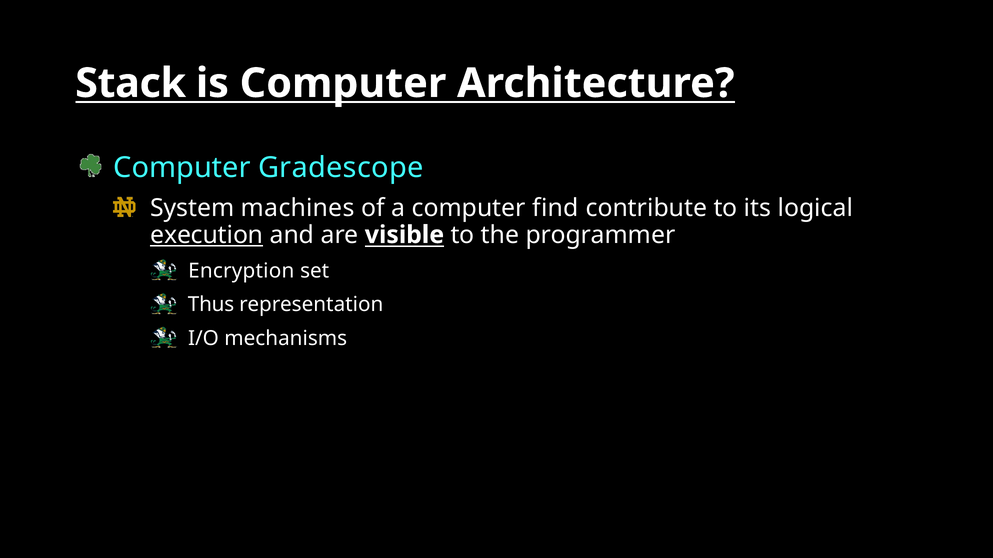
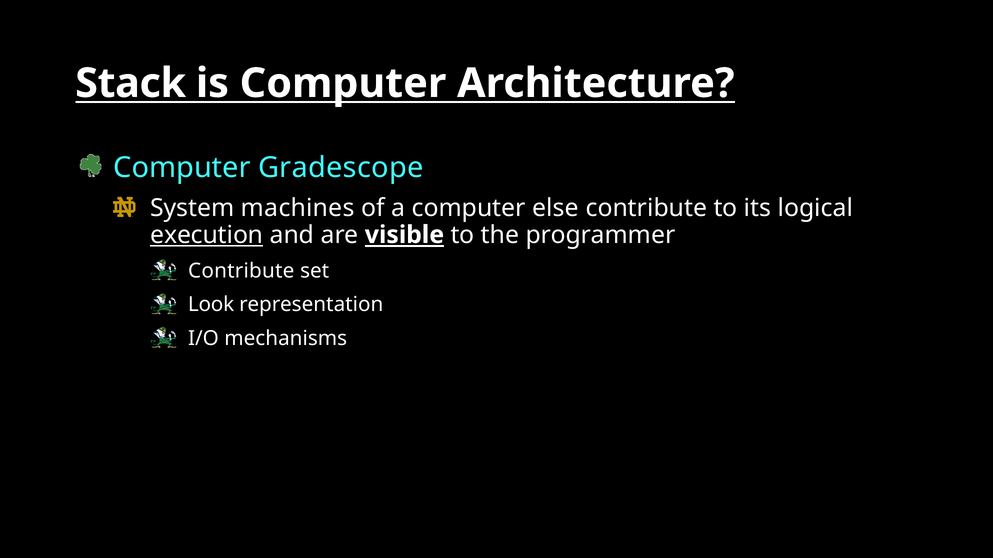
find: find -> else (556, 208)
visible underline: none -> present (404, 235)
Encryption: Encryption -> Contribute (241, 271)
Thus: Thus -> Look (211, 305)
